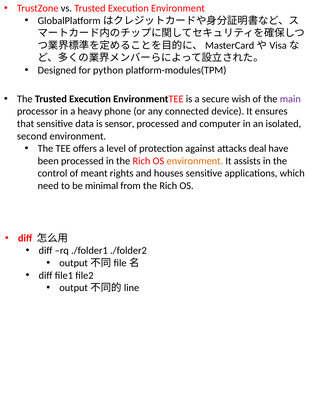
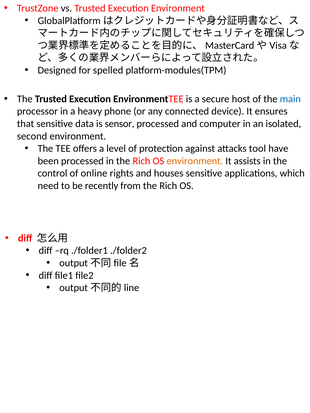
python: python -> spelled (108, 70)
wish: wish -> host (241, 99)
main colour: purple -> blue (290, 99)
deal: deal -> tool (257, 149)
meant: meant -> online (94, 173)
minimal: minimal -> recently (102, 186)
